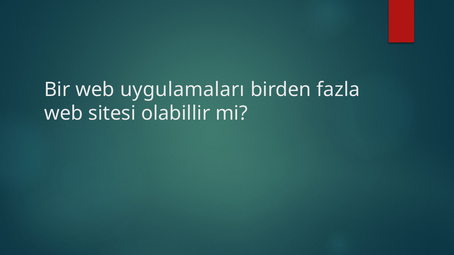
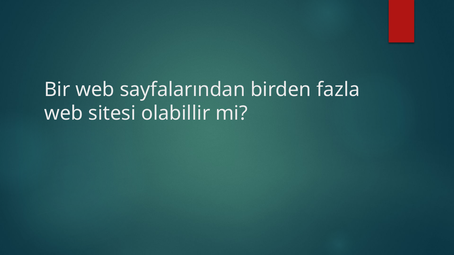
uygulamaları: uygulamaları -> sayfalarından (182, 90)
